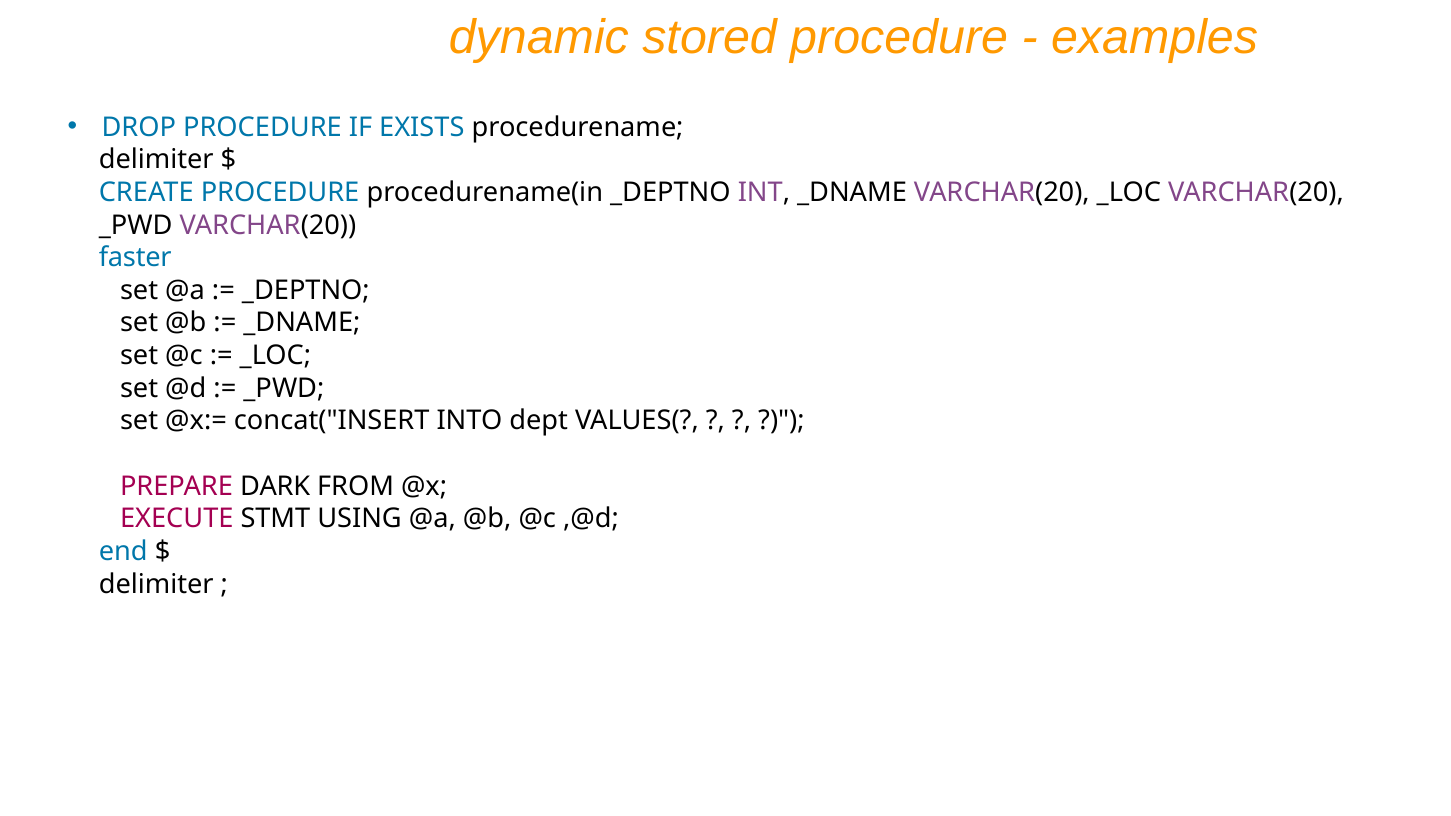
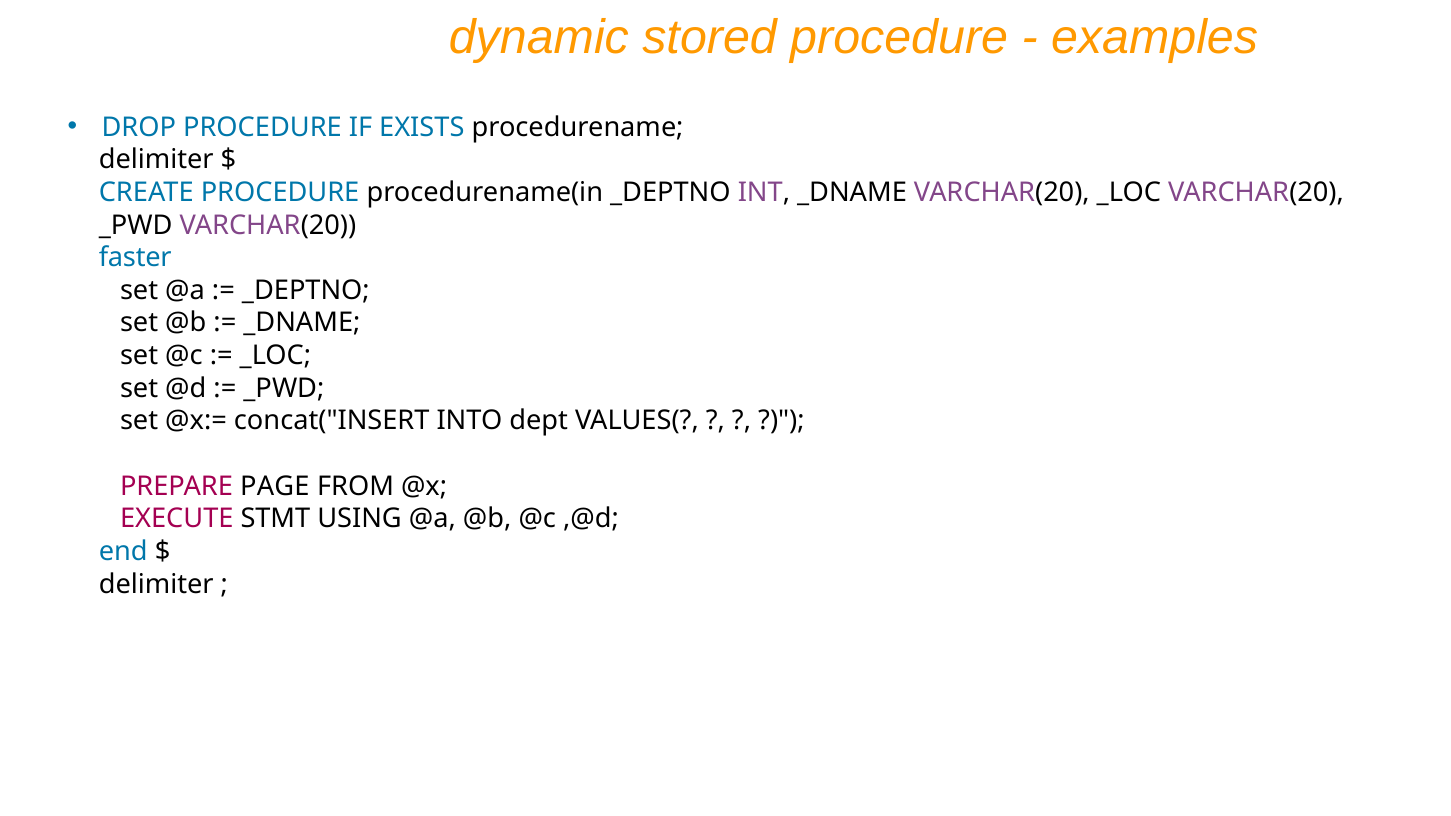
DARK: DARK -> PAGE (275, 486)
